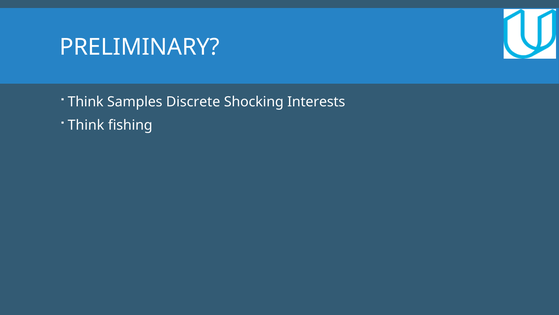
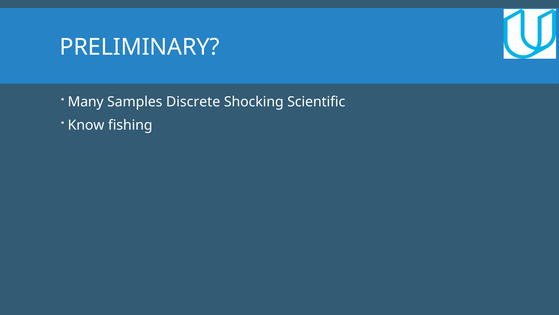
Think: Think -> Many (86, 102)
Interests: Interests -> Scientific (316, 102)
Think: Think -> Know (86, 125)
